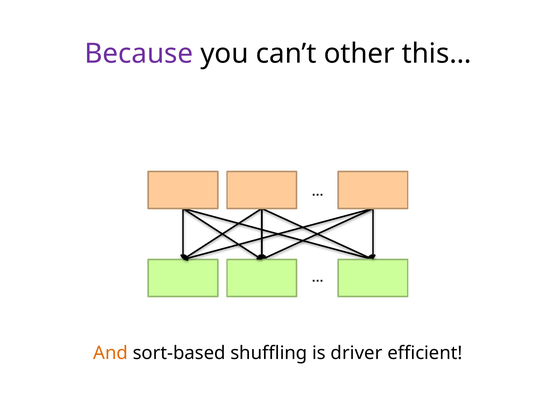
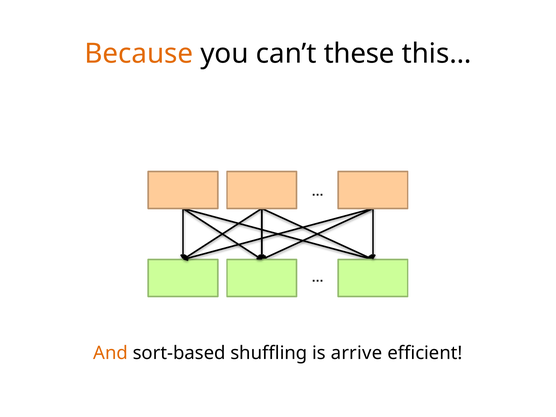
Because colour: purple -> orange (139, 54)
other: other -> these (359, 54)
driver: driver -> arrive (356, 353)
